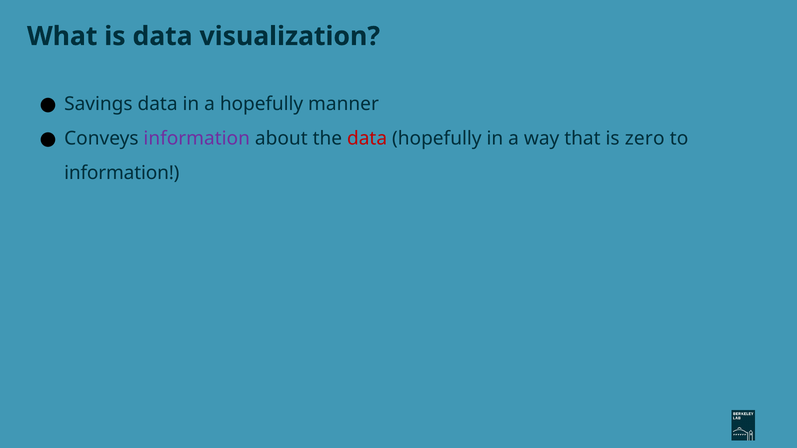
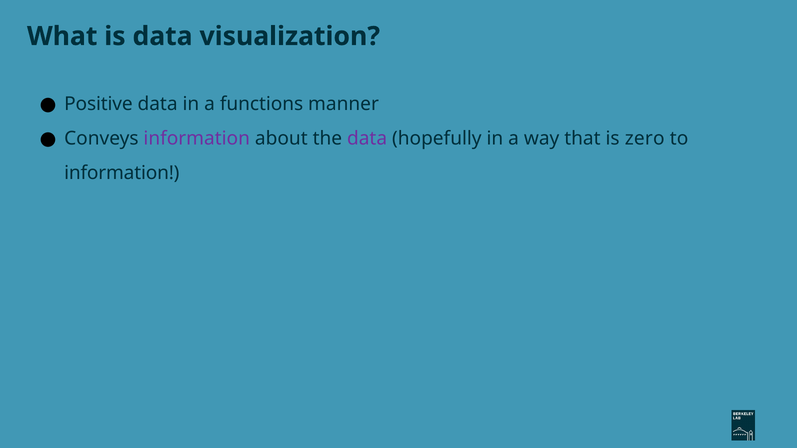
Savings: Savings -> Positive (98, 104)
a hopefully: hopefully -> functions (262, 104)
data colour: red -> purple (367, 139)
